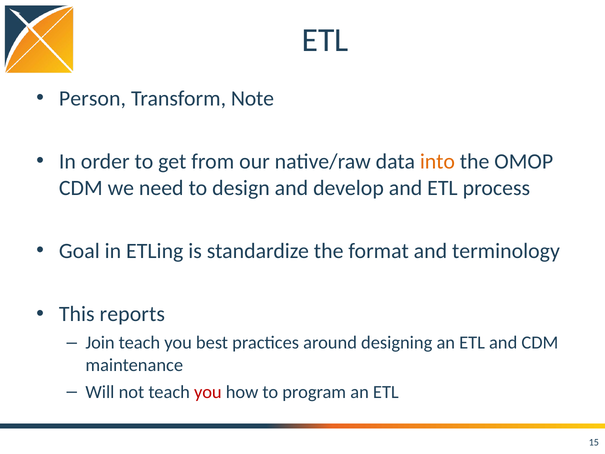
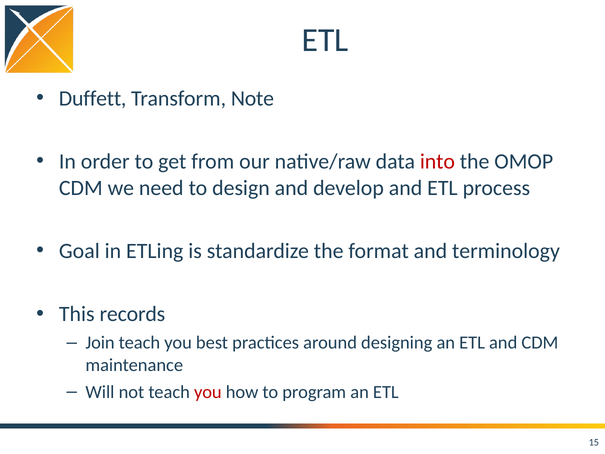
Person: Person -> Duffett (93, 98)
into colour: orange -> red (437, 162)
reports: reports -> records (132, 314)
